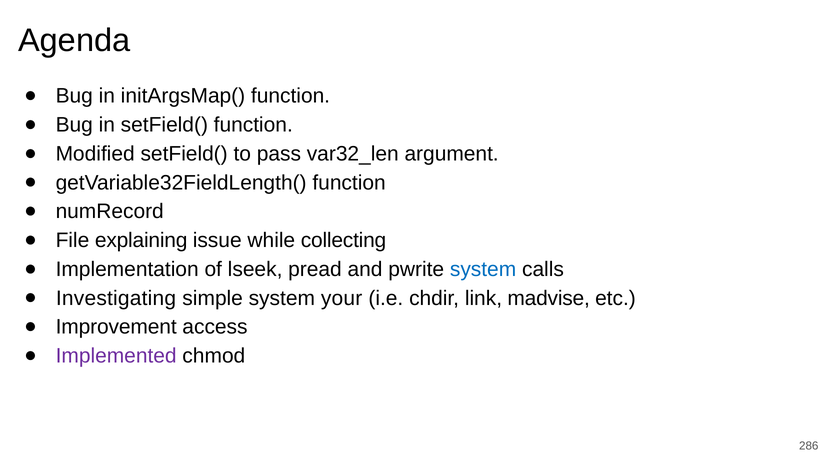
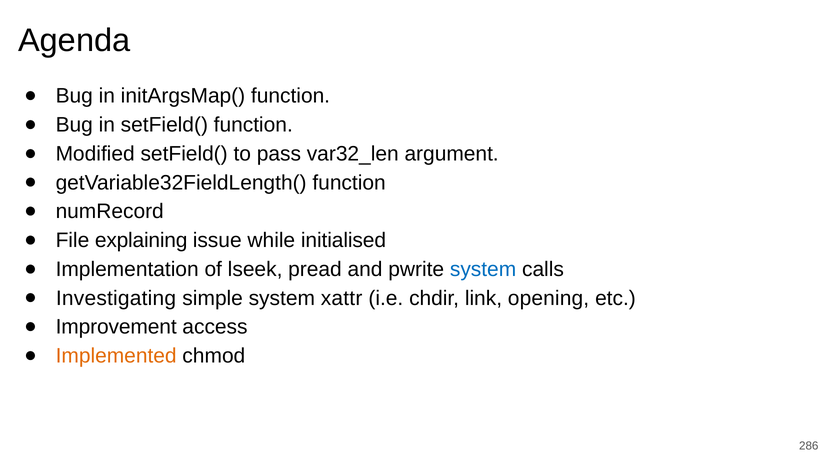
collecting: collecting -> initialised (343, 241)
your: your -> xattr (342, 298)
madvise: madvise -> opening (548, 298)
Implemented colour: purple -> orange (116, 356)
